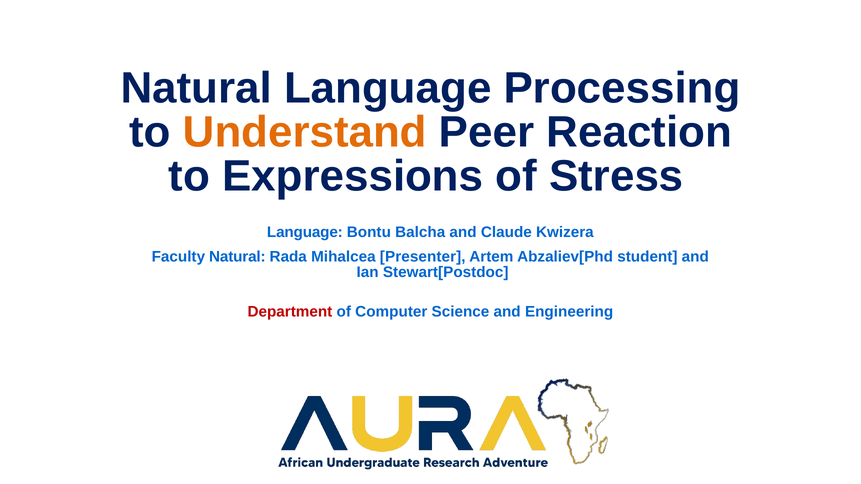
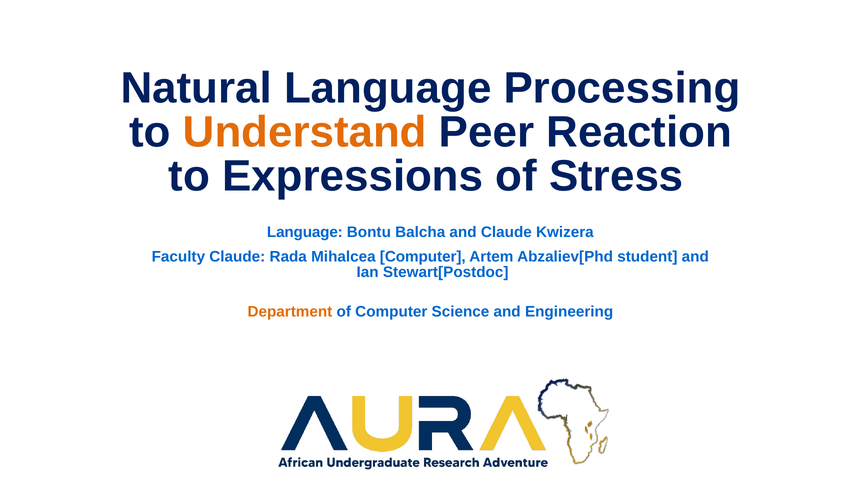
Faculty Natural: Natural -> Claude (237, 257)
Mihalcea Presenter: Presenter -> Computer (423, 257)
Department colour: red -> orange (290, 312)
